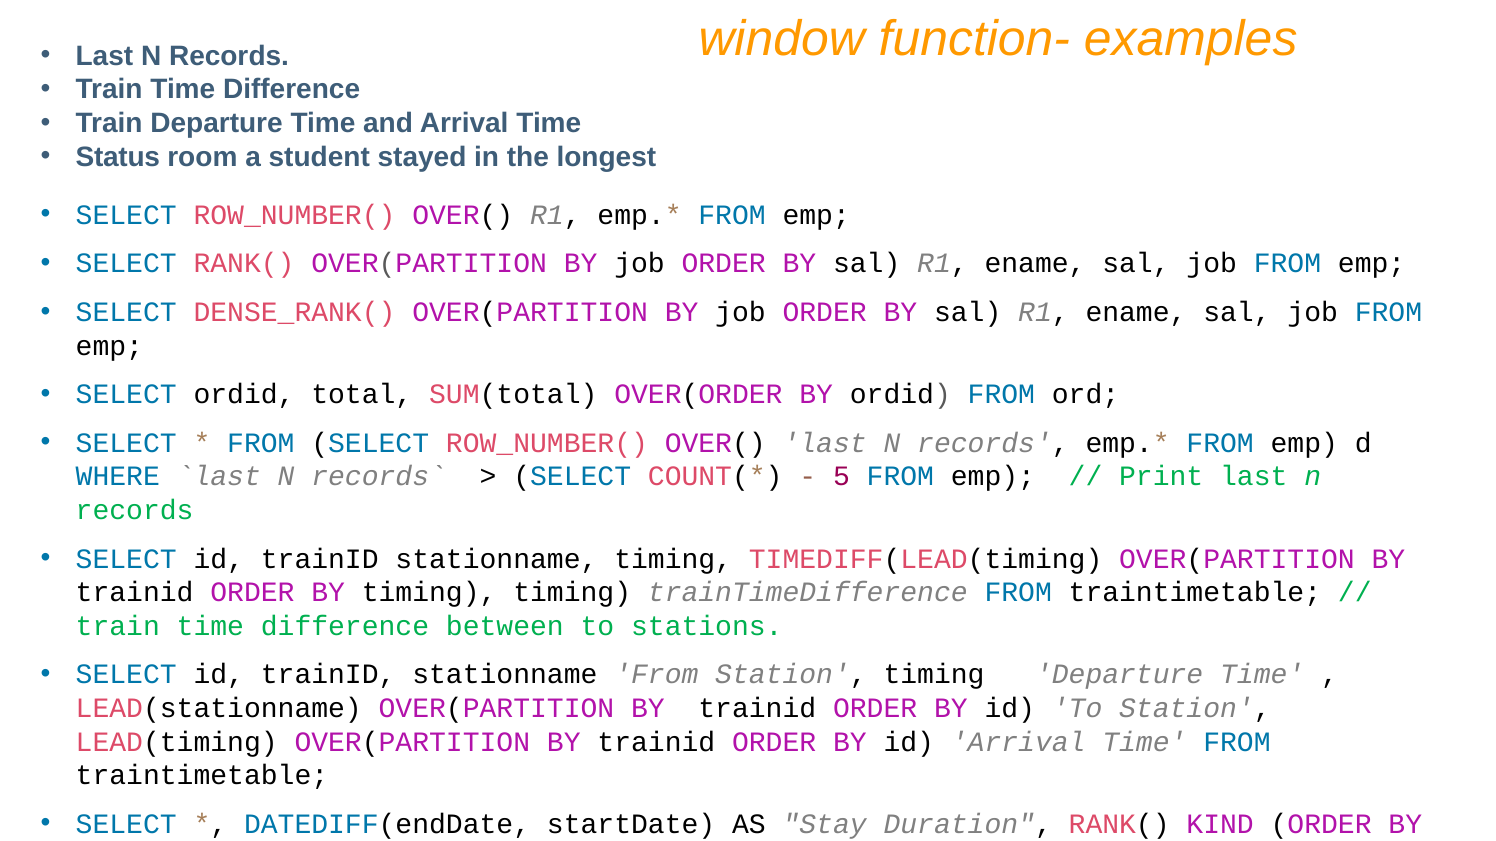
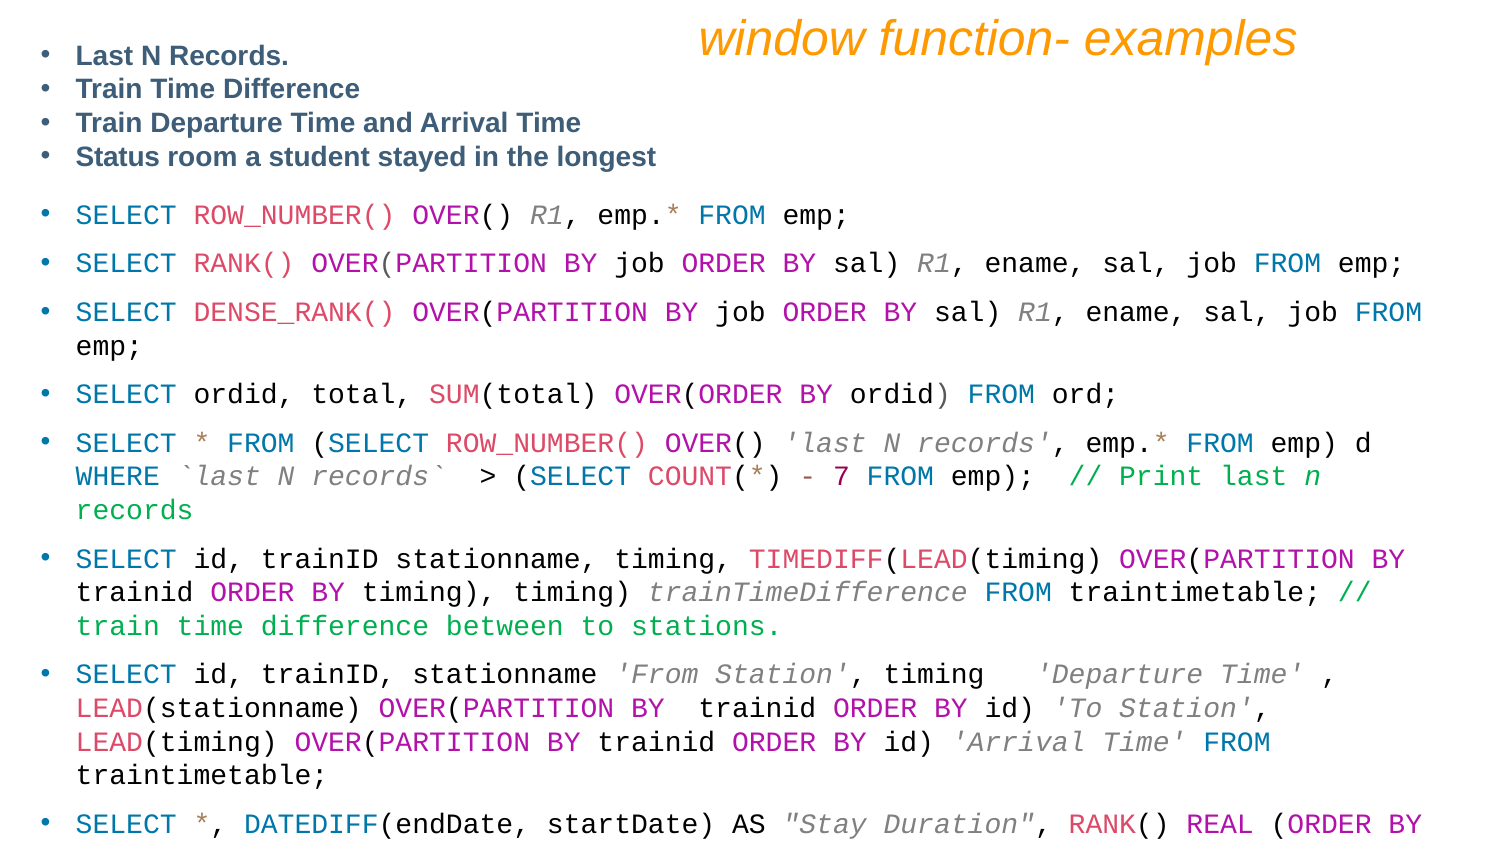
5: 5 -> 7 (841, 477)
KIND: KIND -> REAL (1220, 825)
